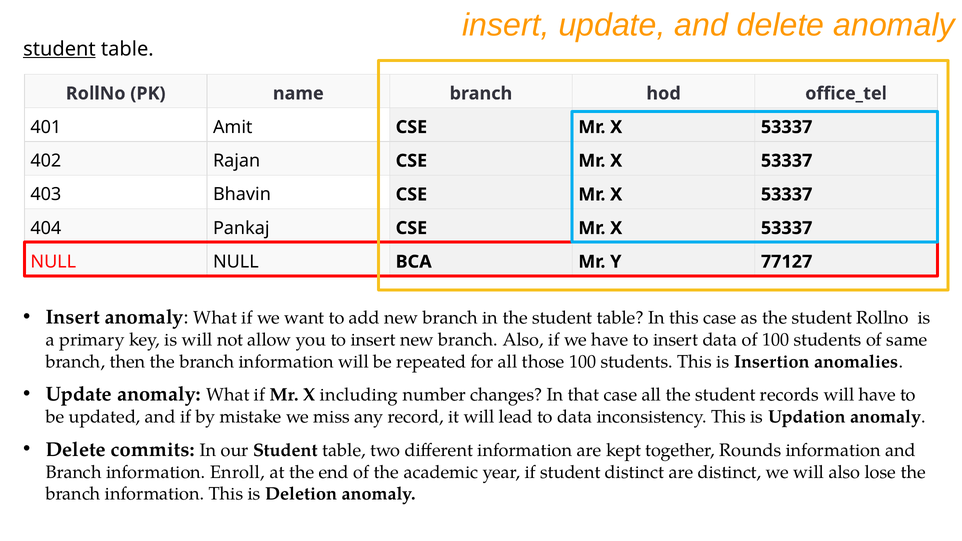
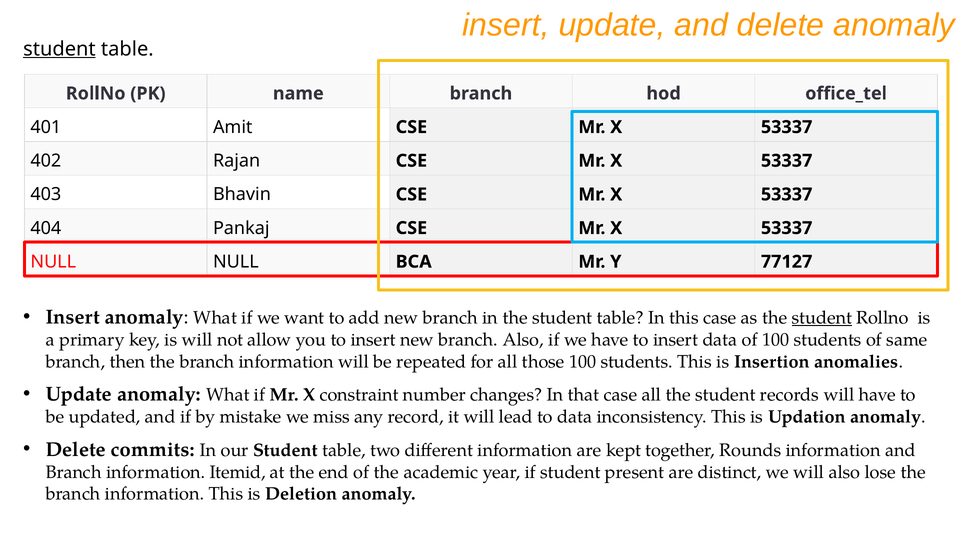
student underline: none -> present (822, 318)
including: including -> constraint (359, 395)
Enroll: Enroll -> Itemid (238, 472)
student distinct: distinct -> present (635, 472)
